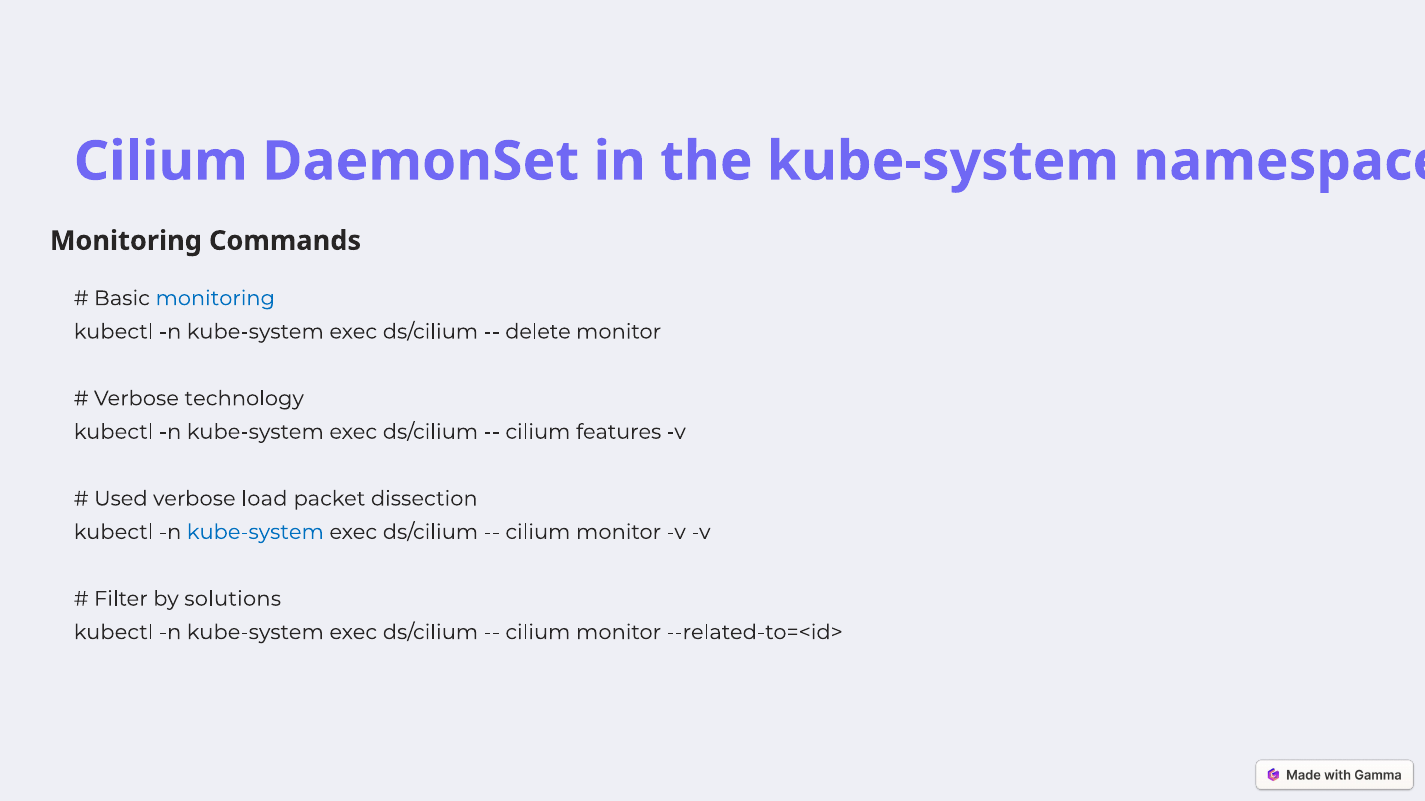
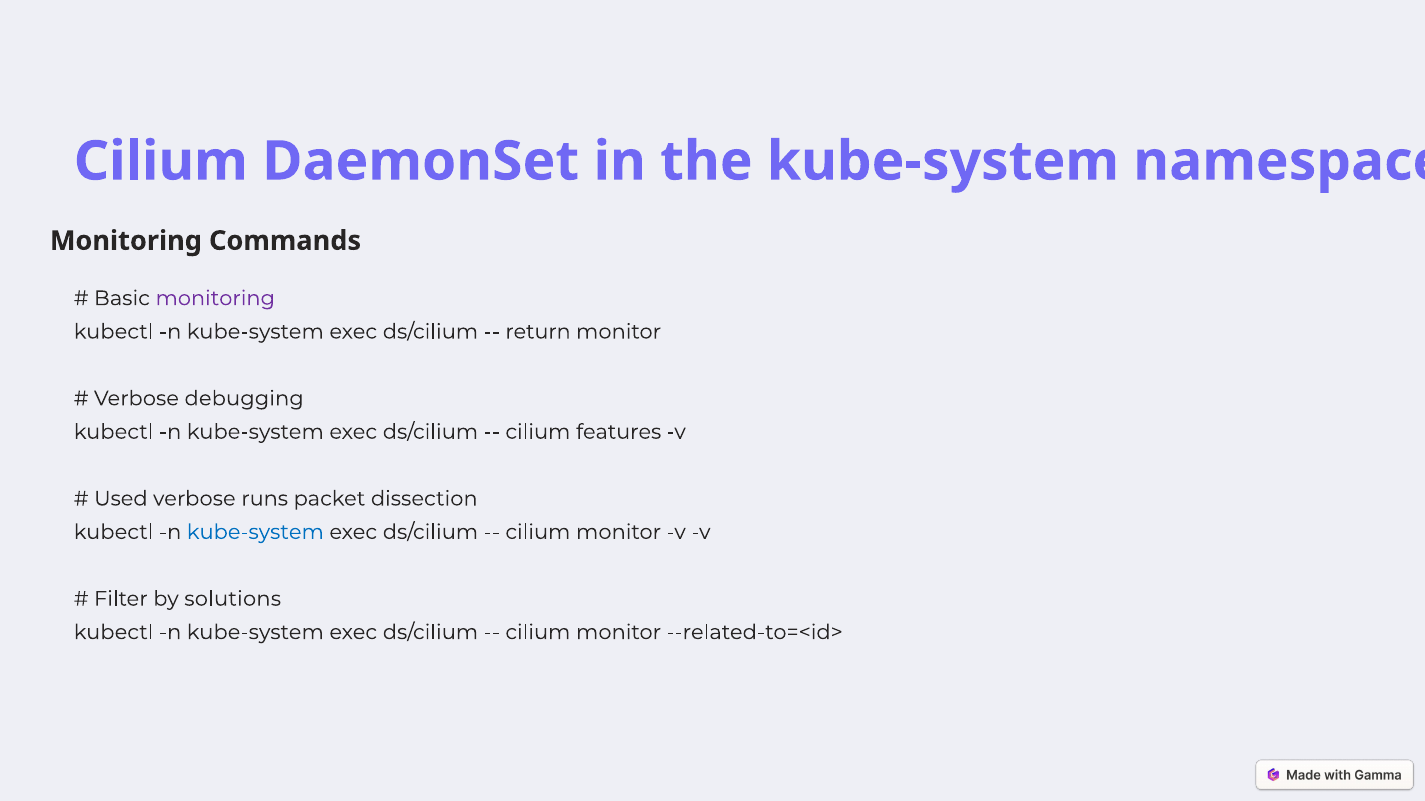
monitoring colour: blue -> purple (215, 298)
delete: delete -> return (538, 332)
technology: technology -> debugging (244, 399)
load: load -> runs (265, 499)
